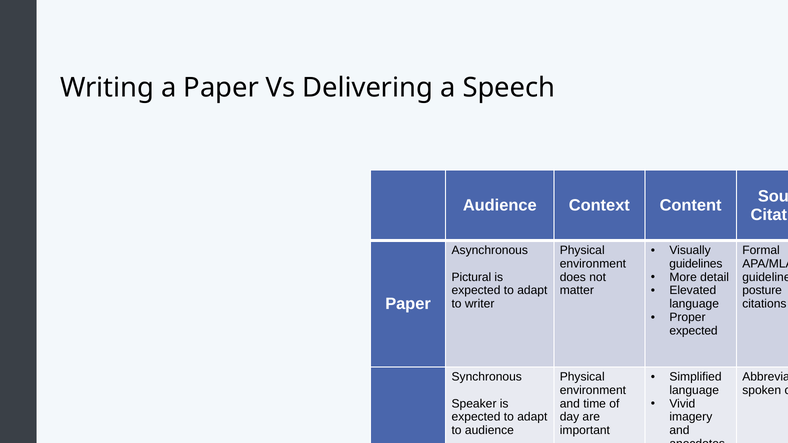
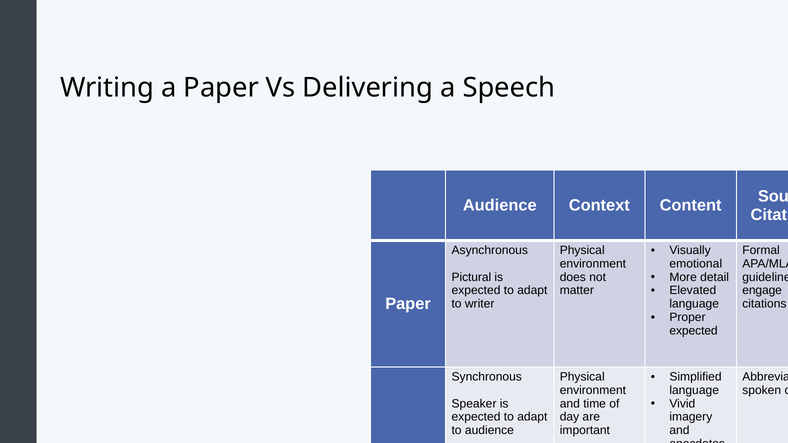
guidelines: guidelines -> emotional (696, 264)
posture: posture -> engage (762, 291)
